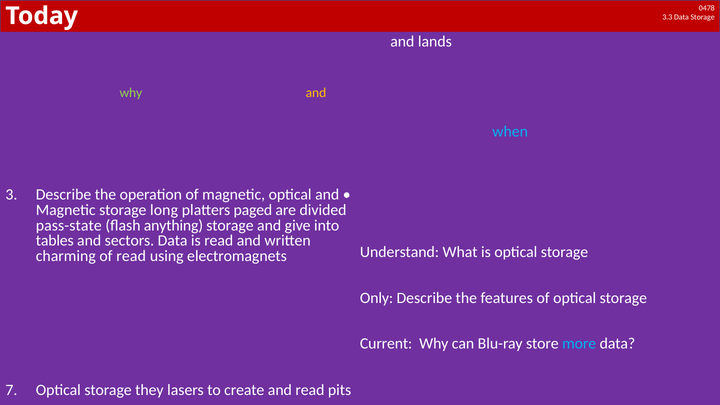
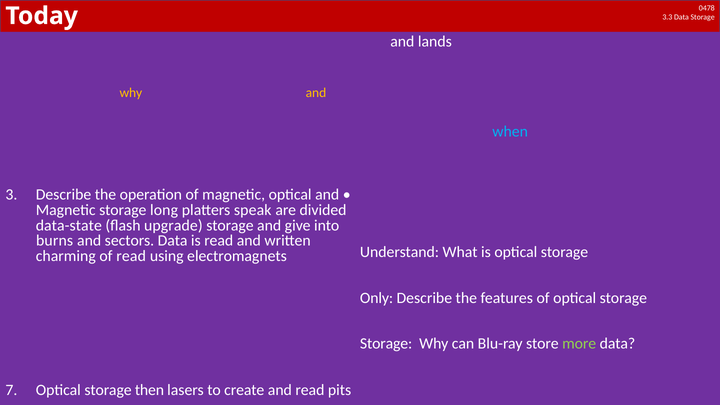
why colour: light green -> yellow (131, 93)
paged: paged -> speak (253, 210)
pass-state: pass-state -> data-state (69, 225)
anything: anything -> upgrade (173, 225)
tables: tables -> burns (55, 241)
Current: Current -> Storage (386, 344)
more colour: light blue -> light green (579, 344)
they: they -> then (149, 390)
